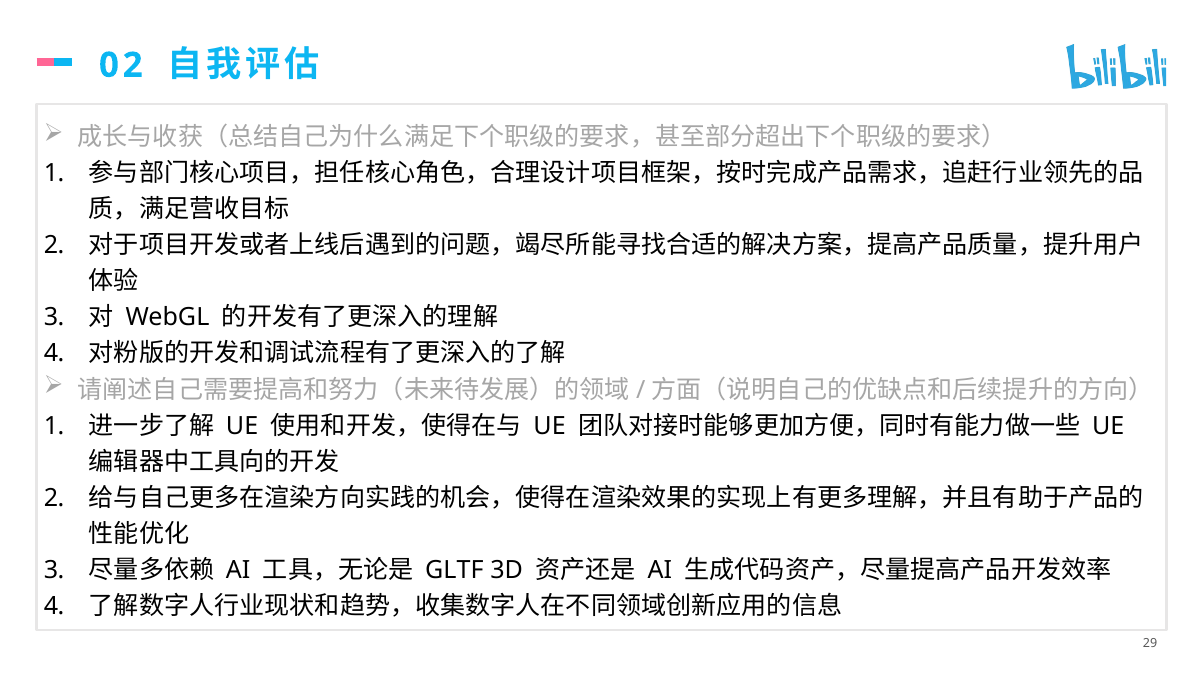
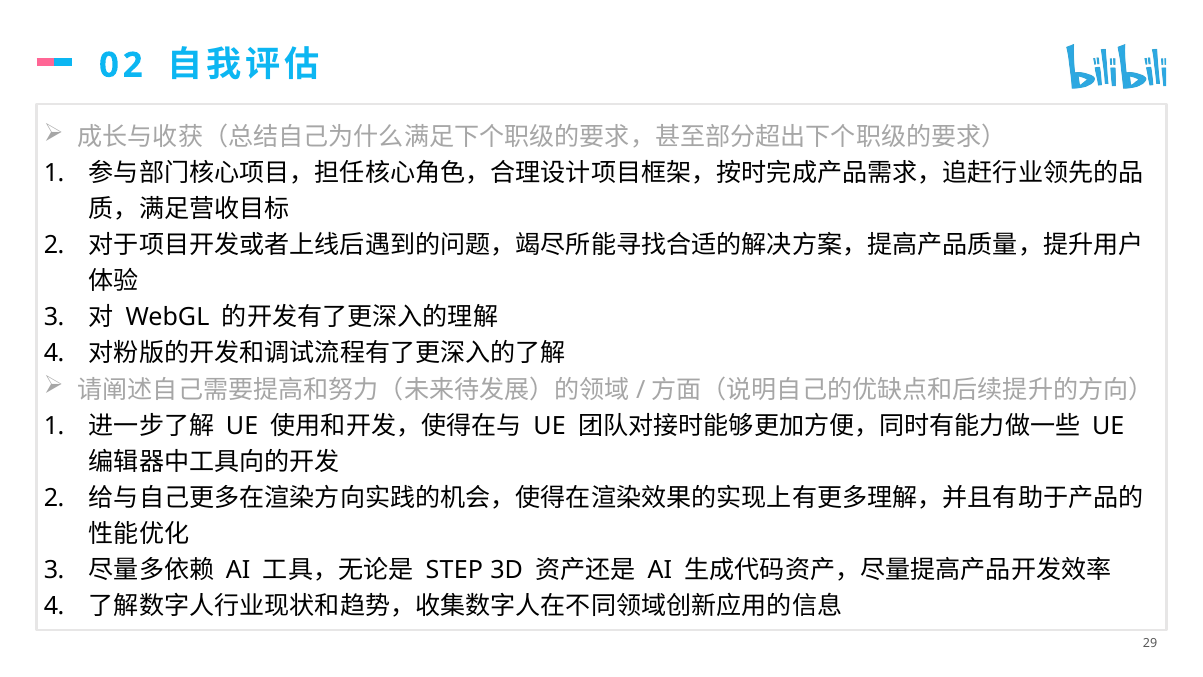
GLTF: GLTF -> STEP (454, 570)
